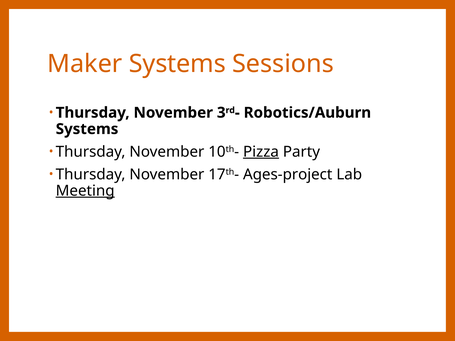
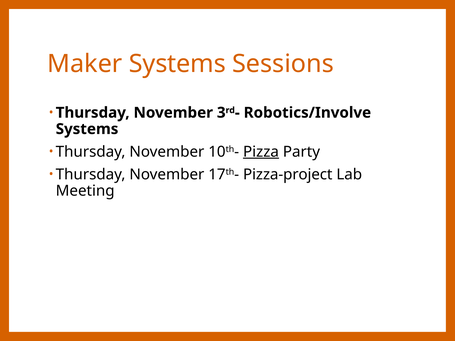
Robotics/Auburn: Robotics/Auburn -> Robotics/Involve (307, 113)
Ages-project: Ages-project -> Pizza-project (288, 175)
Meeting underline: present -> none (85, 191)
